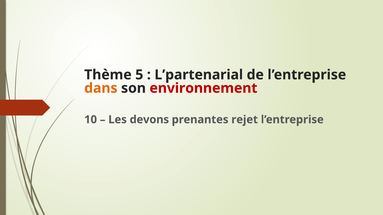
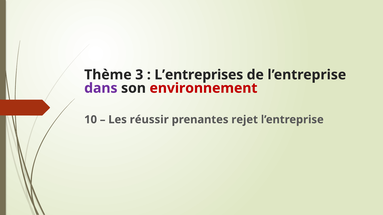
5: 5 -> 3 (139, 75)
L’partenarial: L’partenarial -> L’entreprises (199, 75)
dans colour: orange -> purple (101, 88)
devons: devons -> réussir (149, 120)
